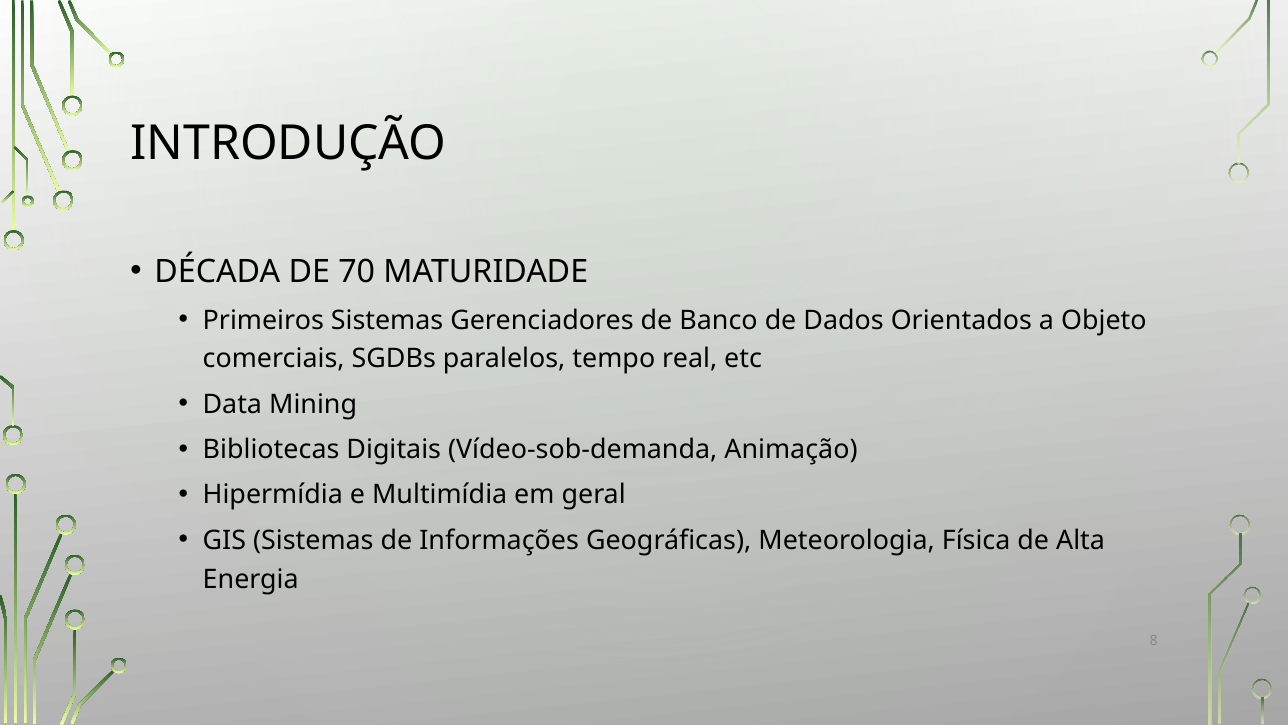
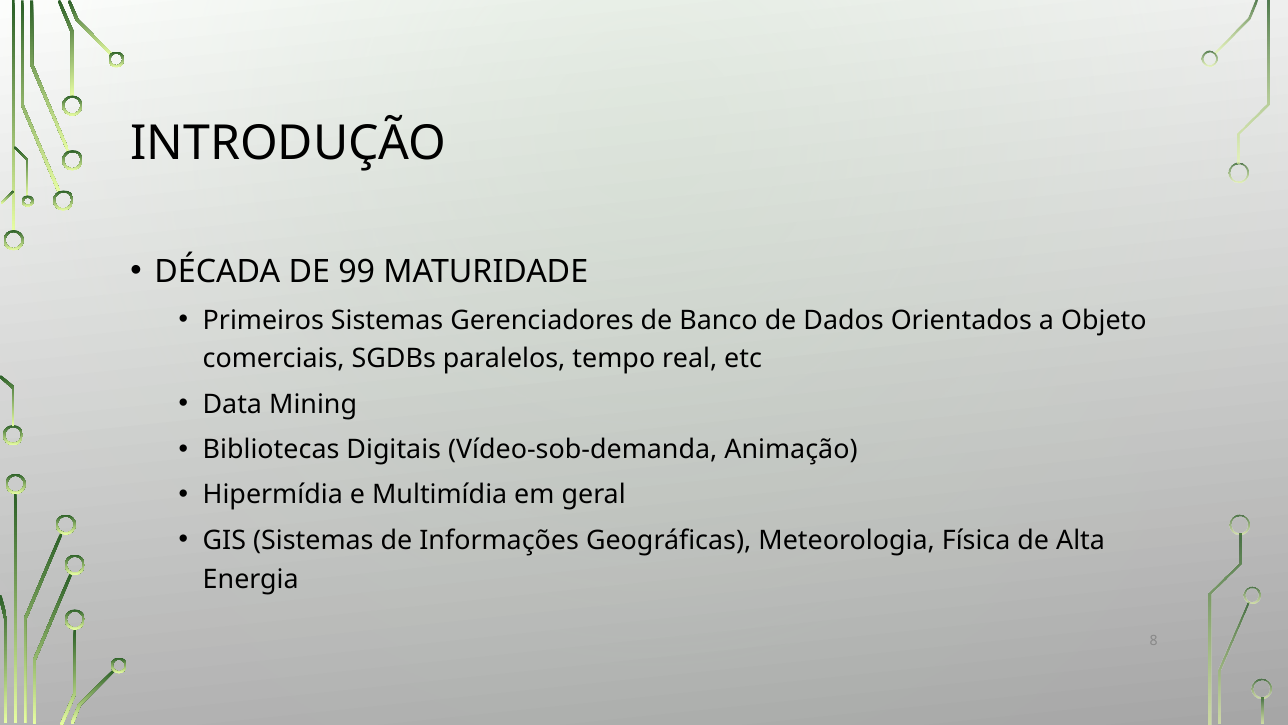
70: 70 -> 99 (357, 272)
